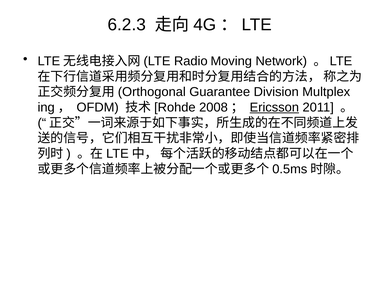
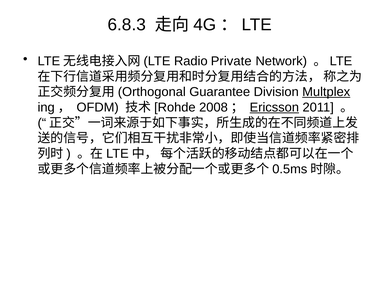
6.2.3: 6.2.3 -> 6.8.3 (127, 25)
Moving: Moving -> Private (231, 61)
Multplex underline: none -> present (326, 92)
